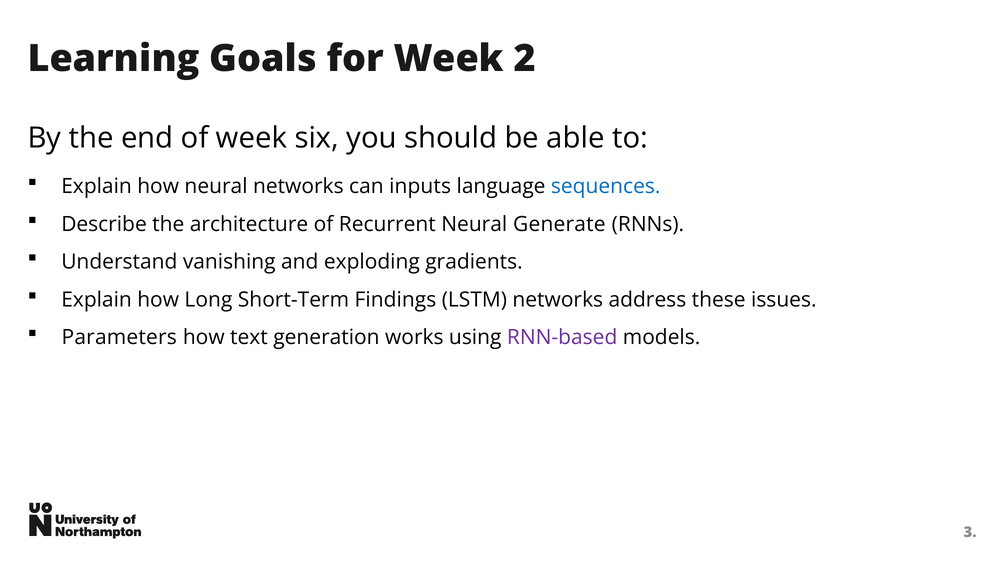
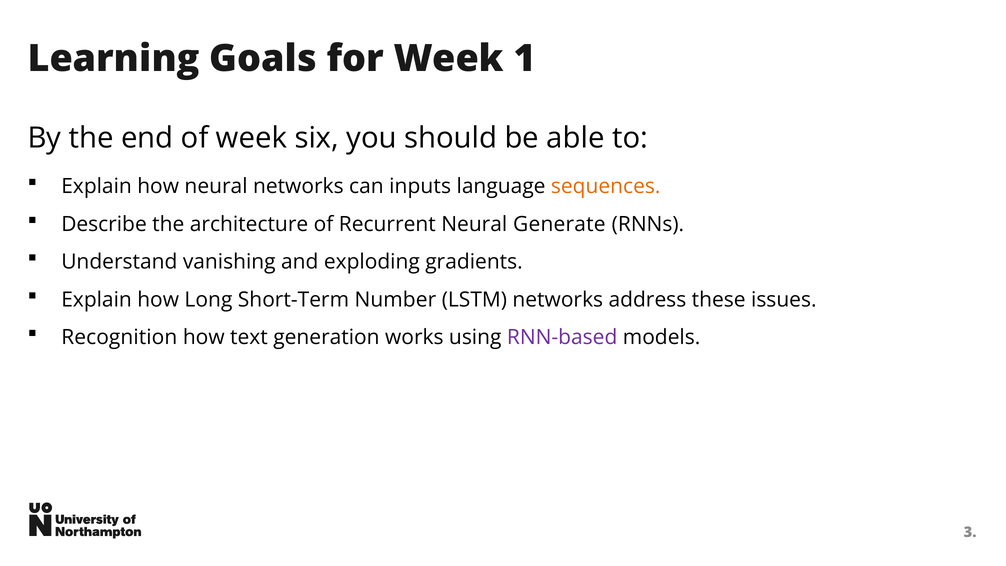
2: 2 -> 1 (525, 59)
sequences colour: blue -> orange (606, 186)
Findings: Findings -> Number (395, 300)
Parameters: Parameters -> Recognition (119, 337)
